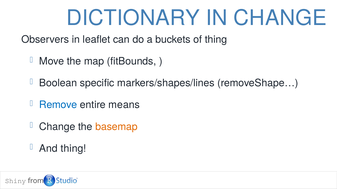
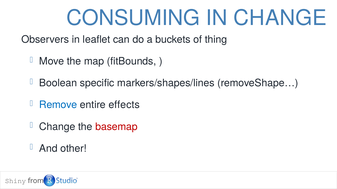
DICTIONARY: DICTIONARY -> CONSUMING (133, 18)
means: means -> effects (124, 105)
basemap colour: orange -> red (116, 127)
And thing: thing -> other (74, 149)
